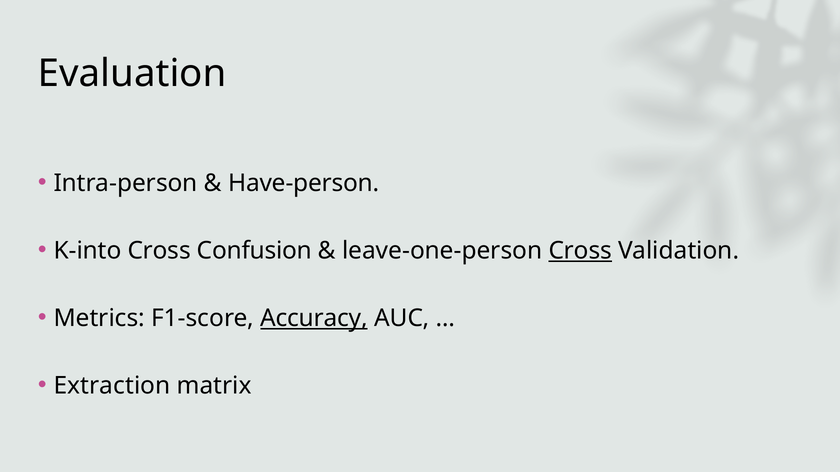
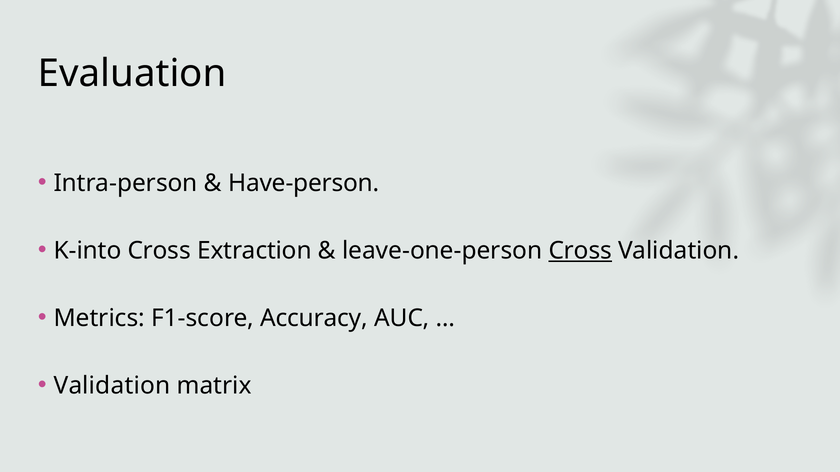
Confusion: Confusion -> Extraction (254, 251)
Accuracy underline: present -> none (314, 318)
Extraction: Extraction -> Validation (112, 386)
